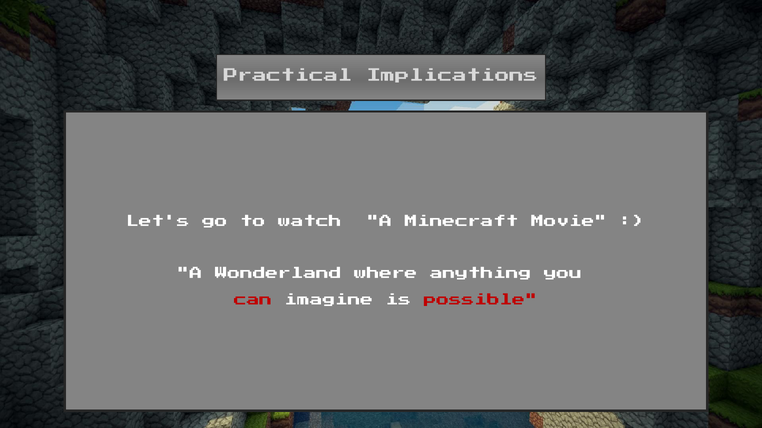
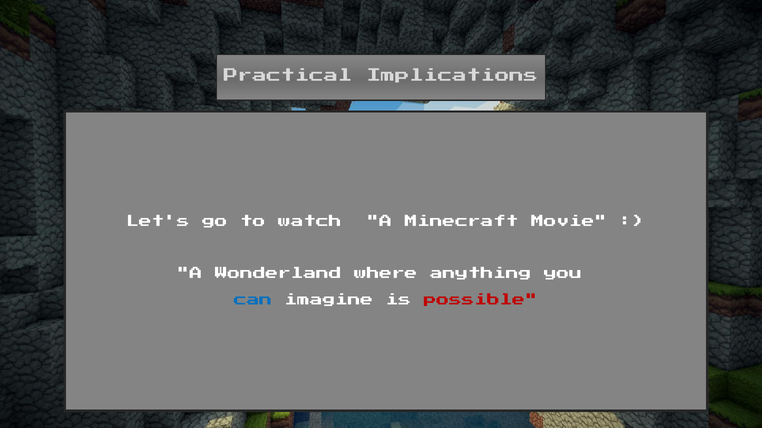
can colour: red -> blue (253, 302)
